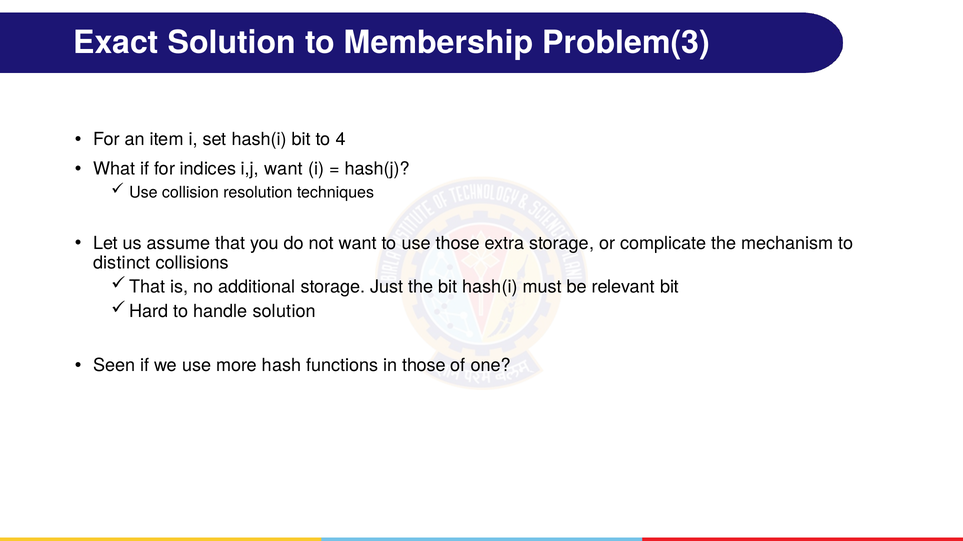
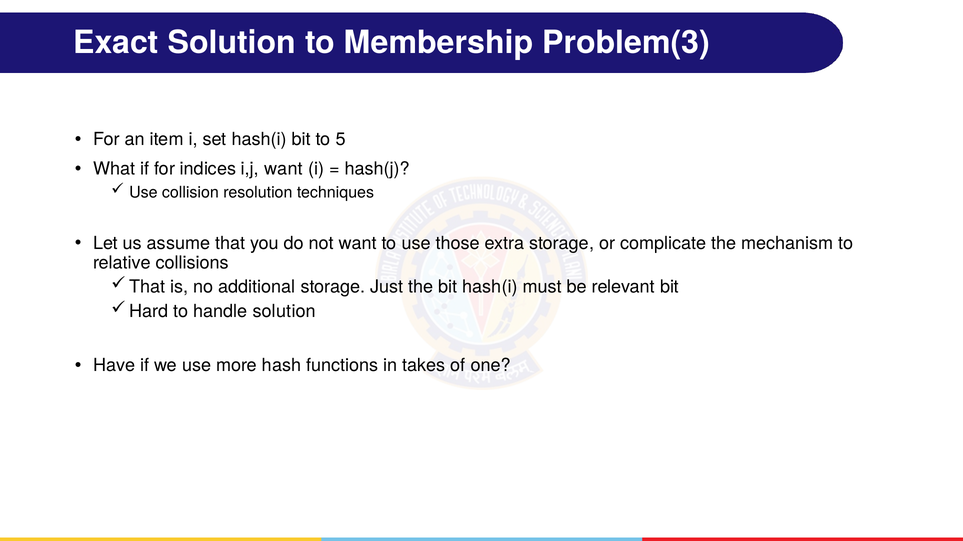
4: 4 -> 5 (341, 140)
distinct: distinct -> relative (122, 263)
Seen: Seen -> Have (114, 366)
in those: those -> takes (424, 366)
